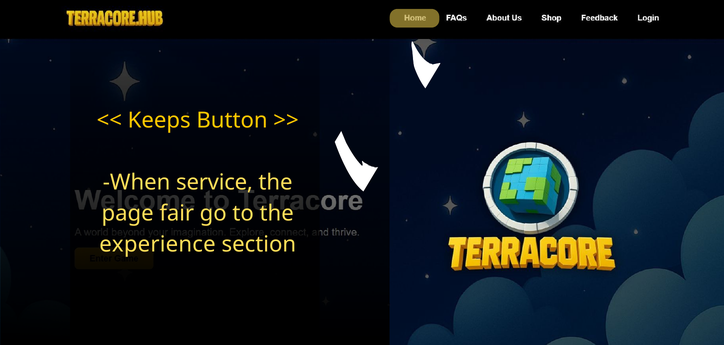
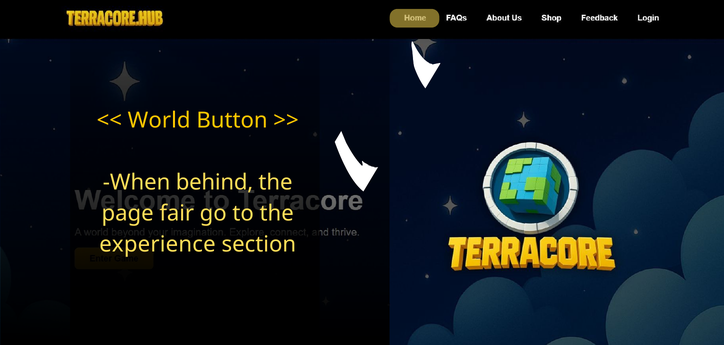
Keeps: Keeps -> World (159, 121)
service: service -> behind (215, 183)
